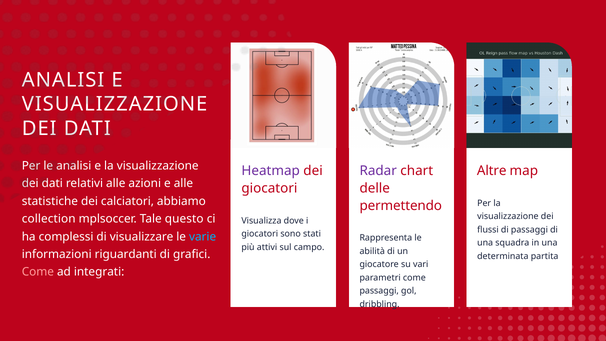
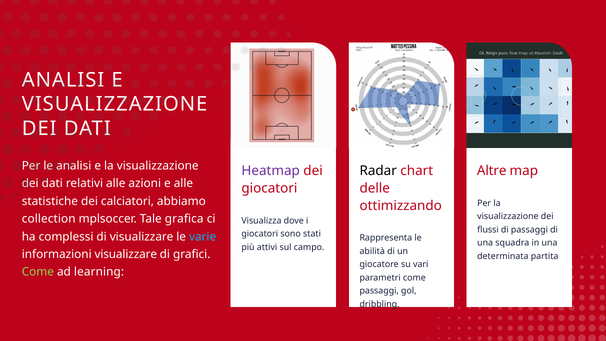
Radar colour: purple -> black (378, 171)
permettendo: permettendo -> ottimizzando (401, 206)
questo: questo -> grafica (184, 219)
informazioni riguardanti: riguardanti -> visualizzare (126, 254)
Come colour: pink -> light green (38, 272)
integrati: integrati -> learning (99, 272)
